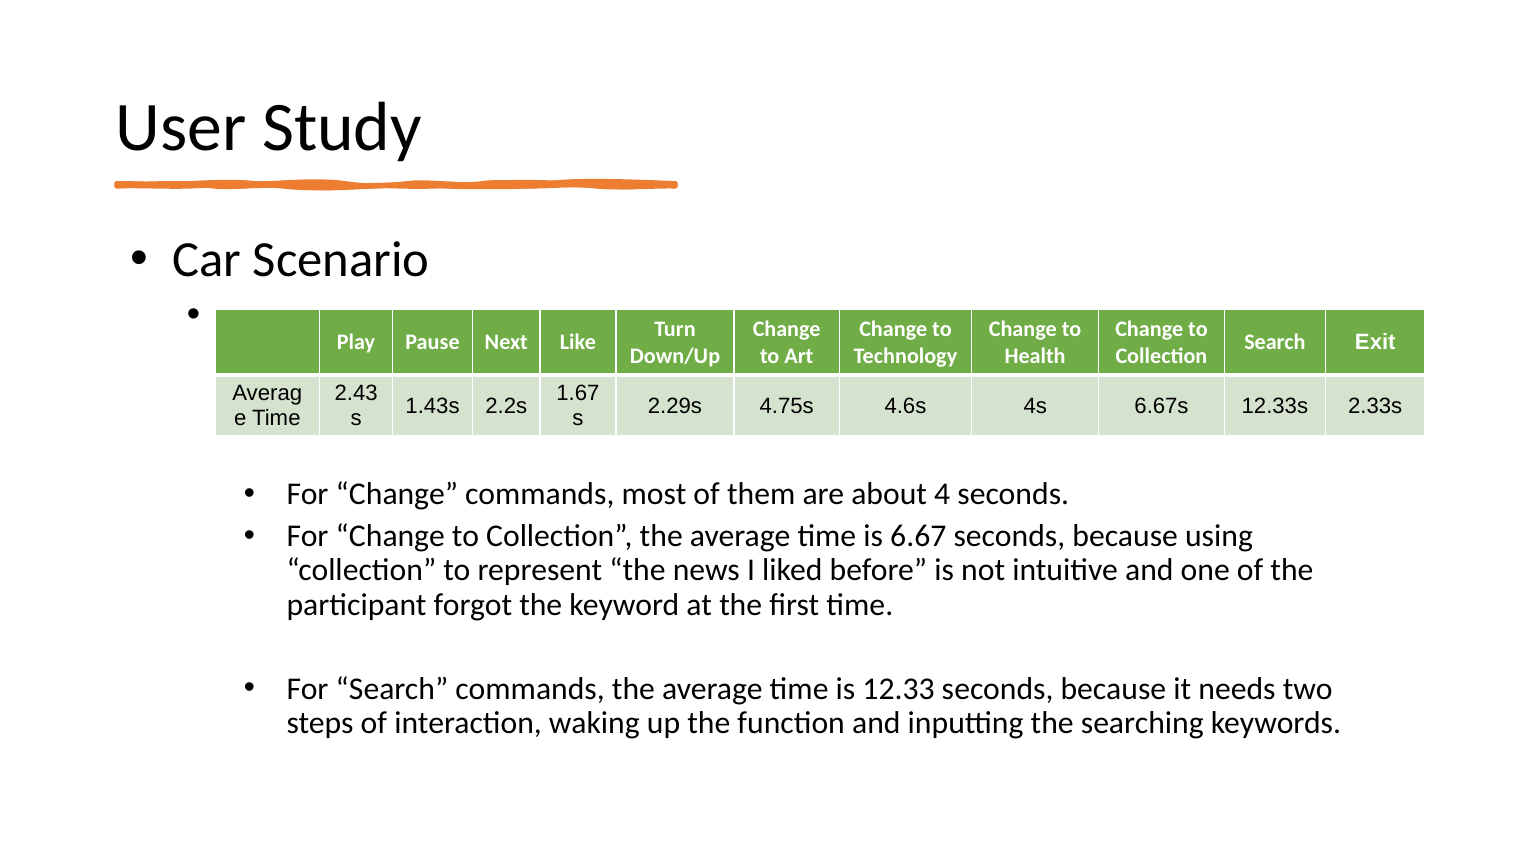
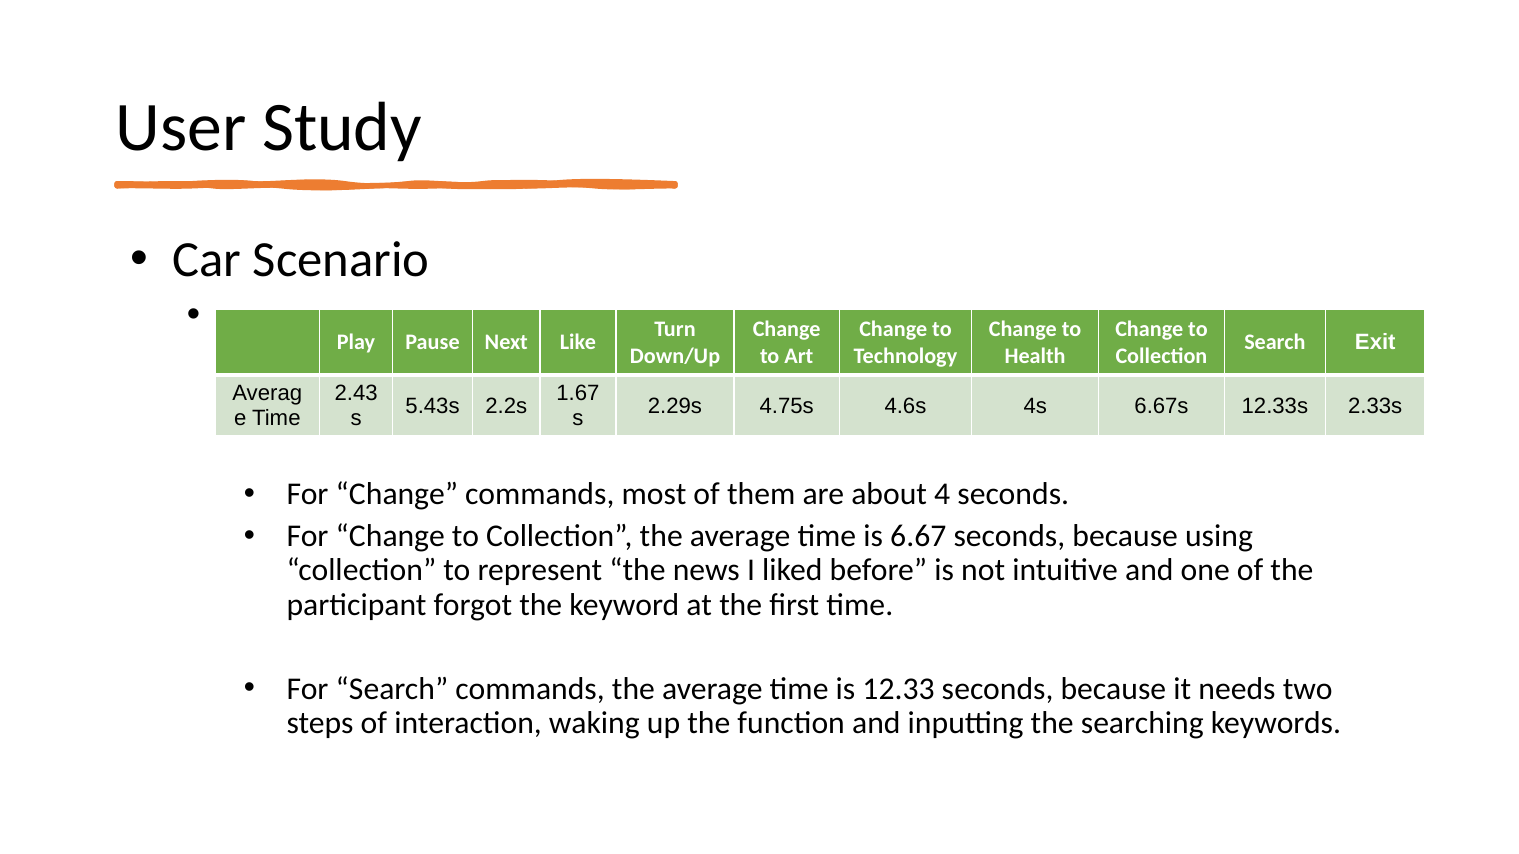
1.43s: 1.43s -> 5.43s (433, 406)
